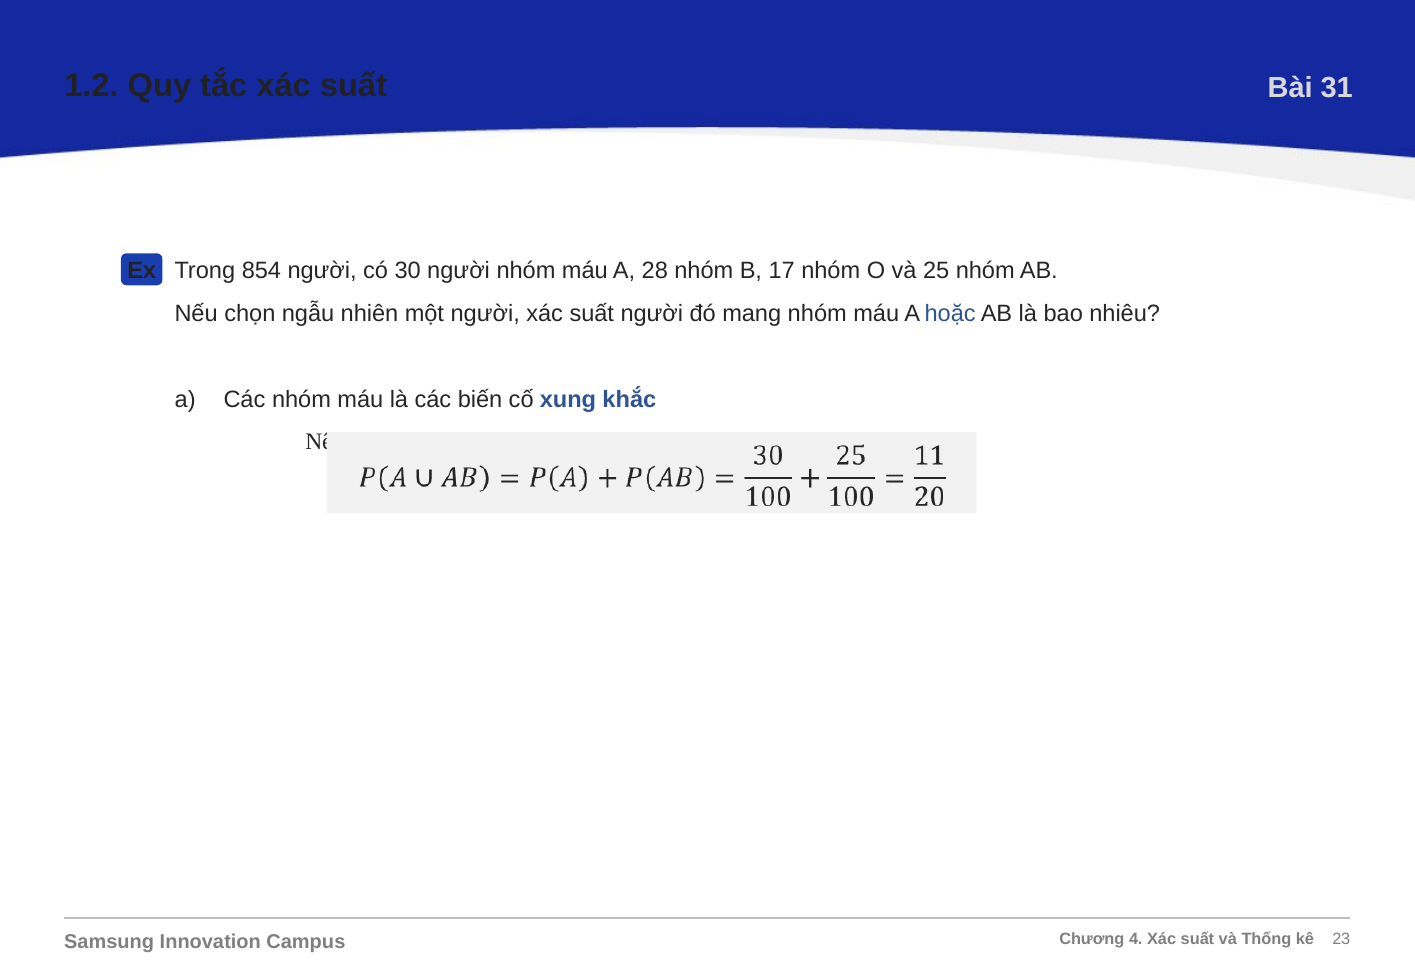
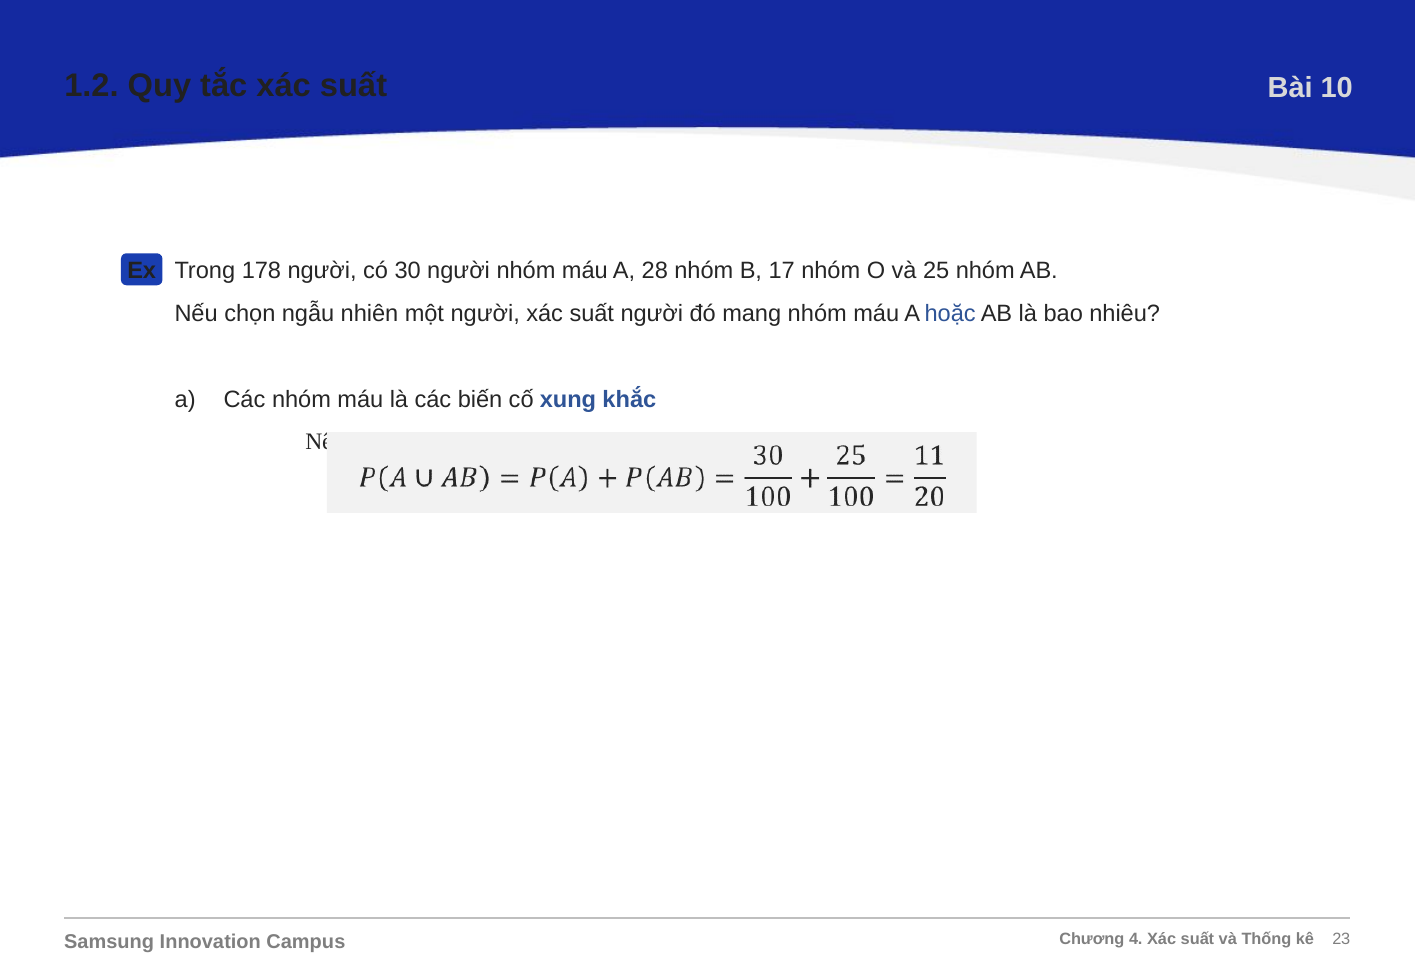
31: 31 -> 10 (1337, 88)
854: 854 -> 178 (261, 271)
